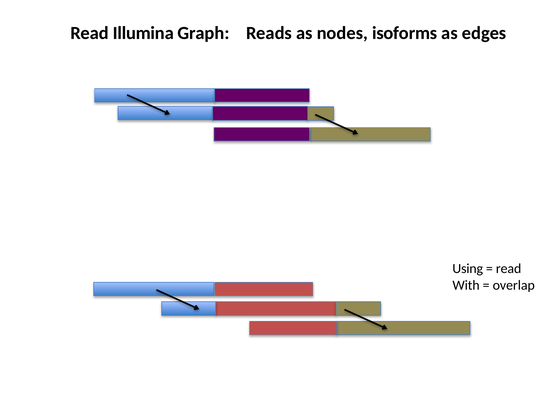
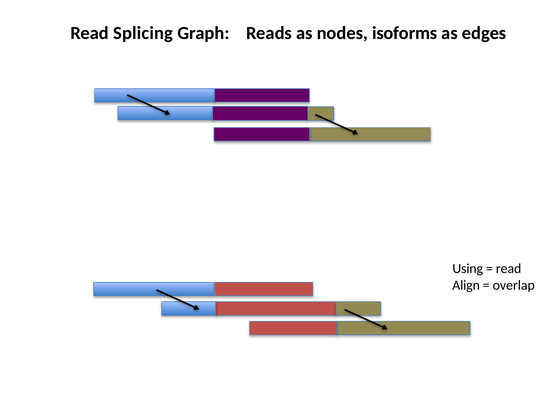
Illumina: Illumina -> Splicing (143, 33)
With: With -> Align (466, 286)
